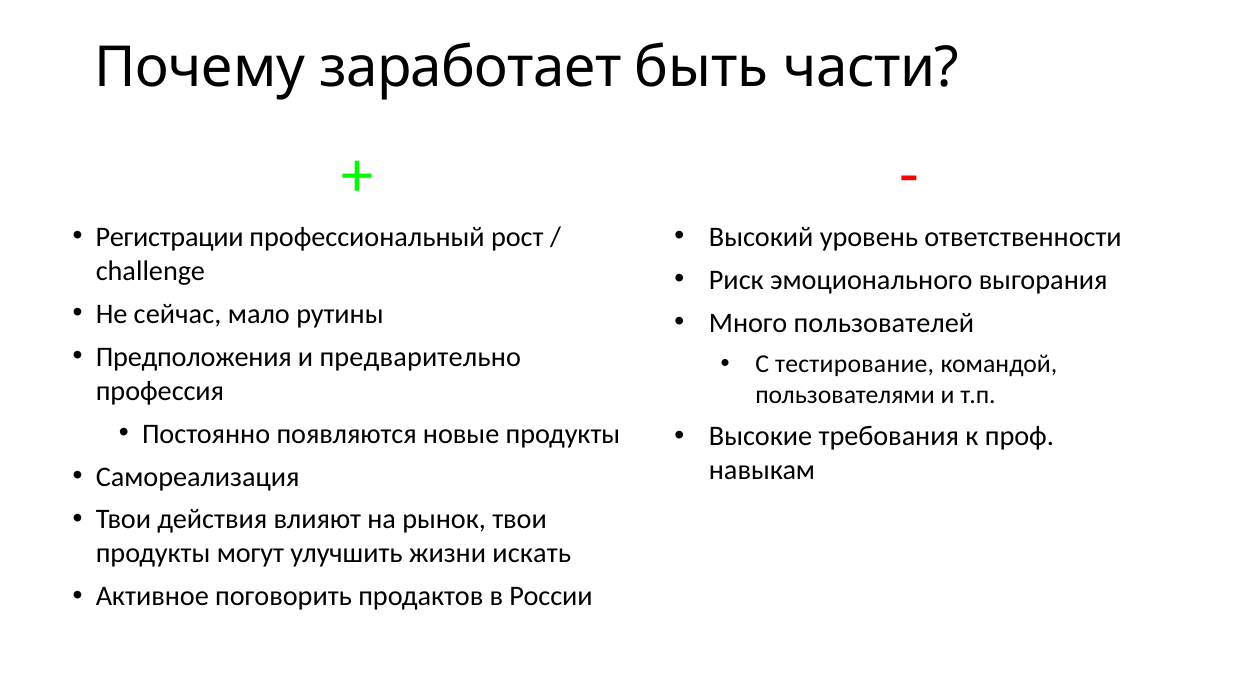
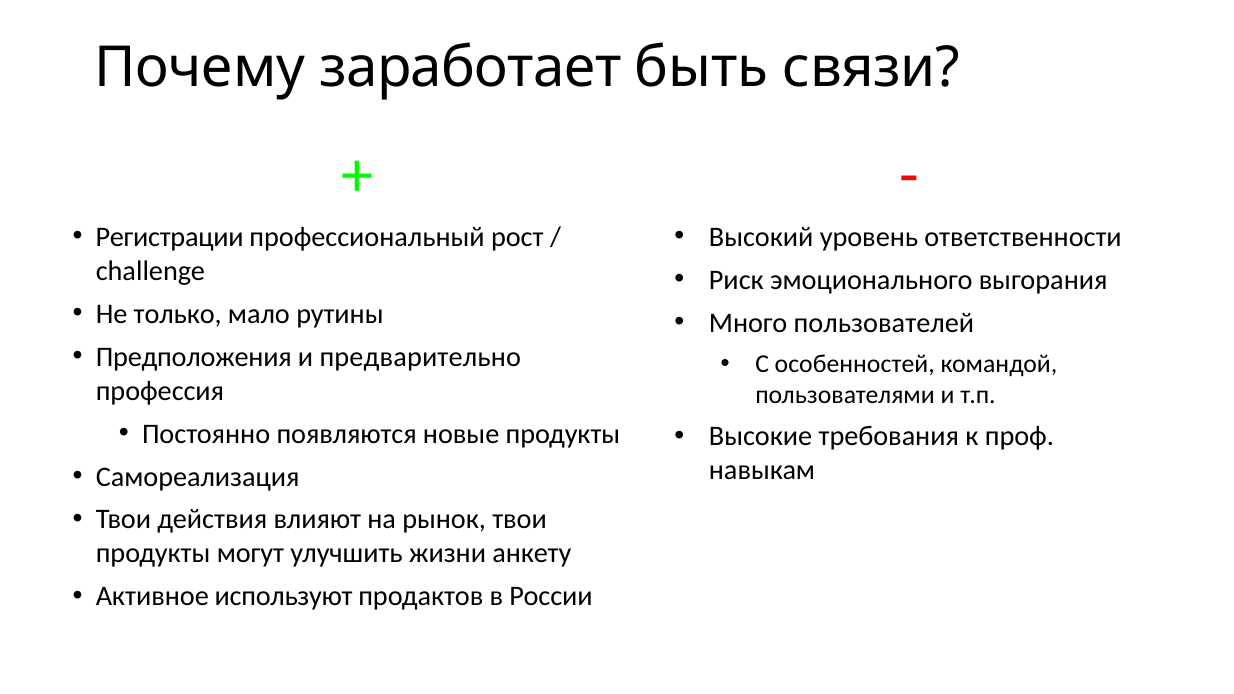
части: части -> связи (871, 67)
сейчас: сейчас -> только (178, 314)
тестирование: тестирование -> особенностей (855, 364)
искать: искать -> анкету (532, 554)
поговорить: поговорить -> используют (284, 597)
